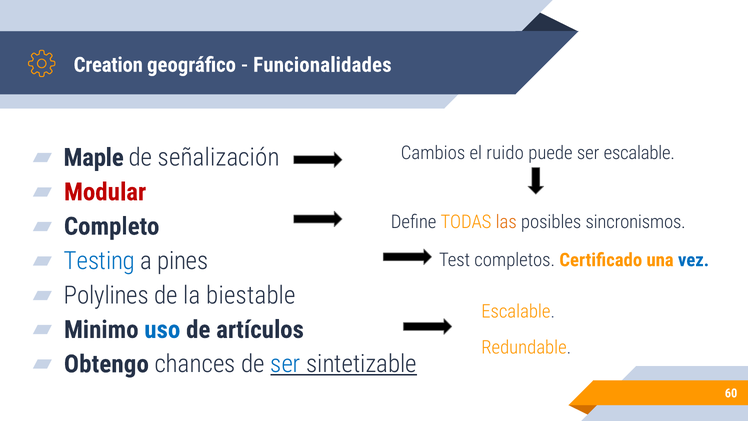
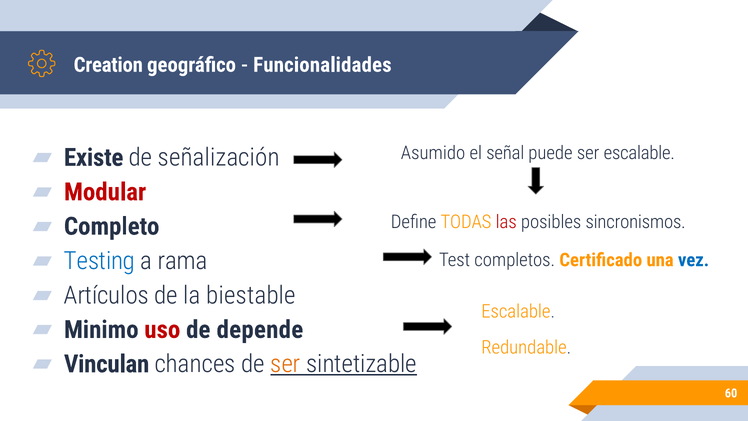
Maple: Maple -> Existe (94, 158)
Cambios: Cambios -> Asumido (433, 153)
ruido: ruido -> señal (505, 153)
las colour: orange -> red (506, 222)
pines: pines -> rama (183, 261)
Polylines: Polylines -> Artículos (106, 295)
uso colour: blue -> red (162, 330)
artículos: artículos -> depende (260, 330)
Obtengo: Obtengo -> Vinculan (107, 364)
ser colour: blue -> orange (285, 364)
